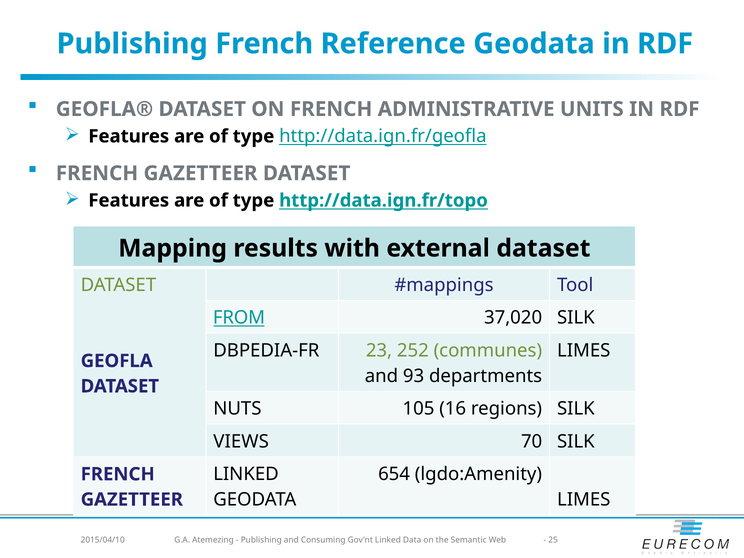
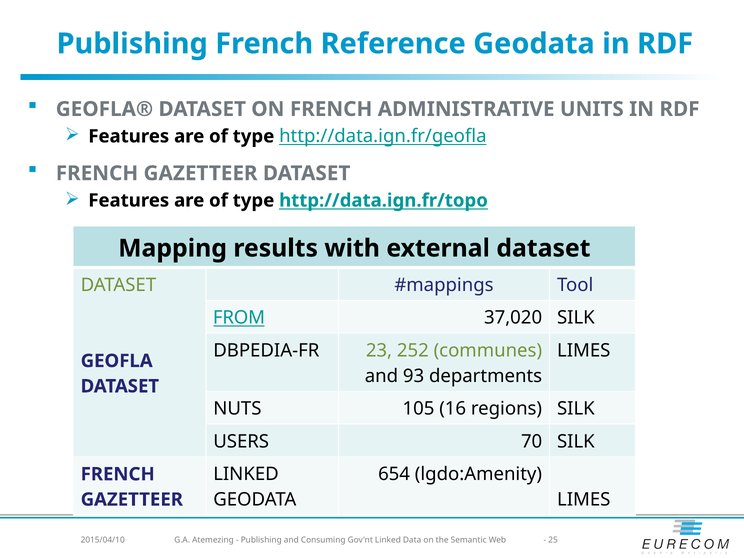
VIEWS: VIEWS -> USERS (241, 441)
